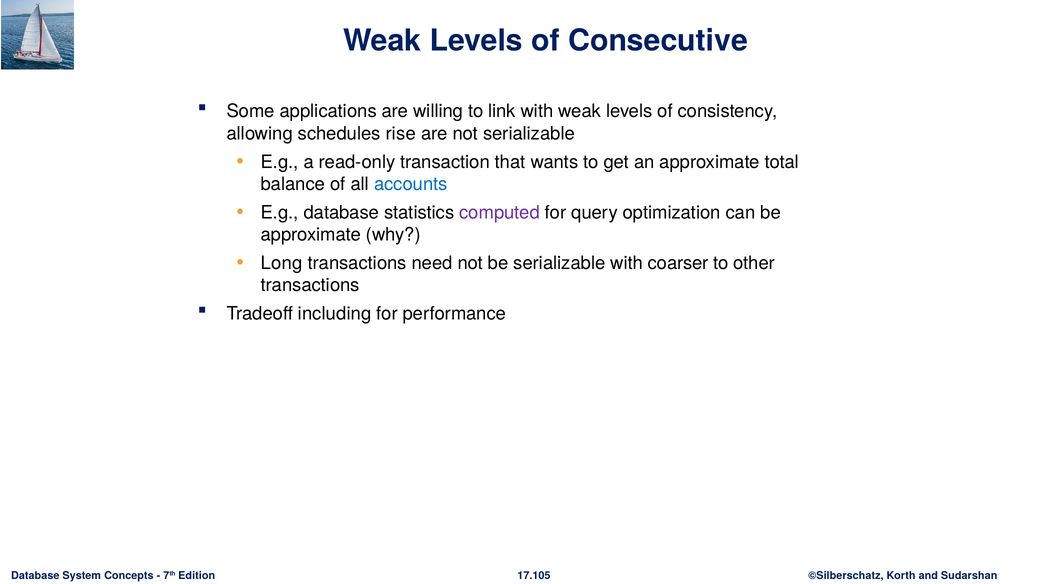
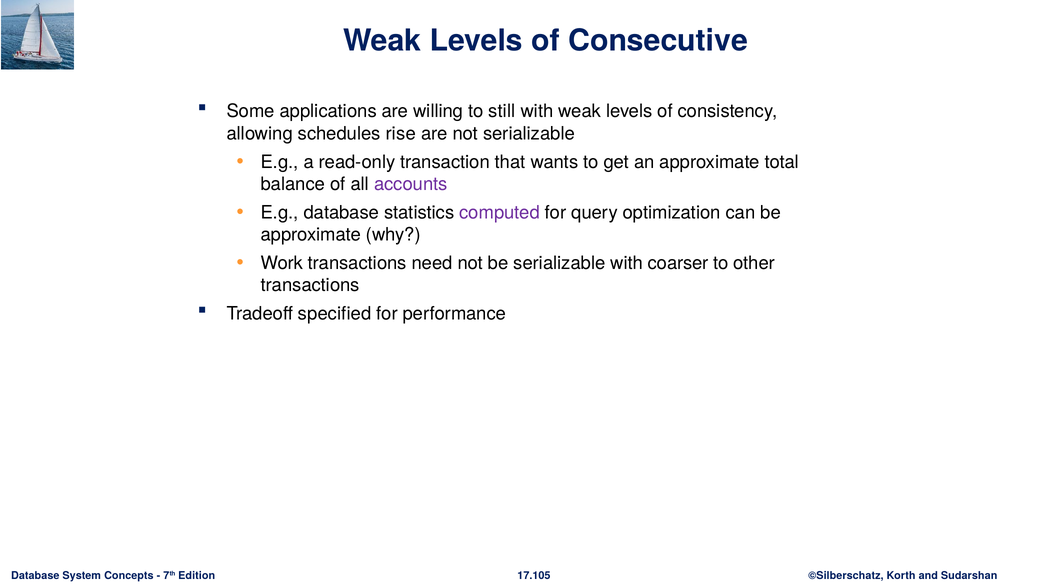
link: link -> still (502, 111)
accounts colour: blue -> purple (411, 184)
Long: Long -> Work (282, 263)
including: including -> specified (335, 314)
